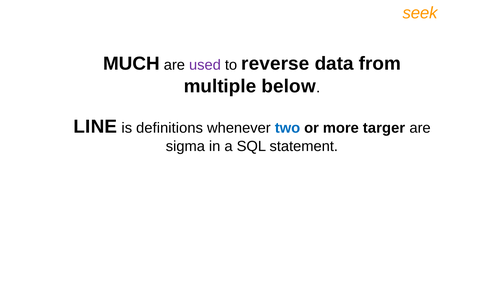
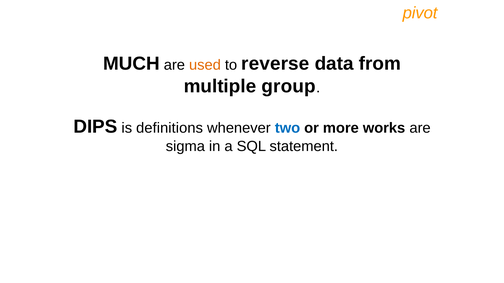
seek: seek -> pivot (420, 13)
used colour: purple -> orange (205, 65)
below: below -> group (289, 86)
LINE: LINE -> DIPS (95, 127)
targer: targer -> works (384, 128)
